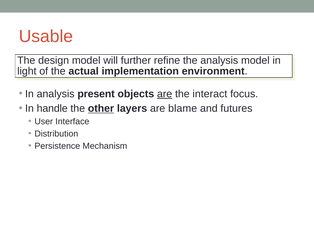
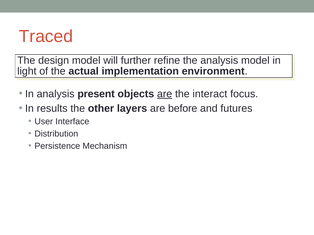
Usable: Usable -> Traced (46, 37)
handle: handle -> results (52, 109)
other underline: present -> none (101, 109)
blame: blame -> before (183, 109)
